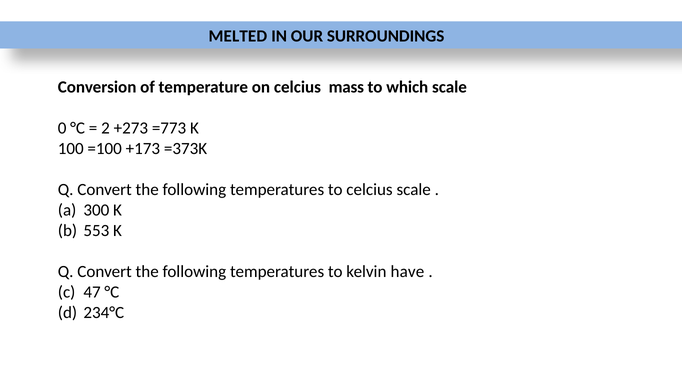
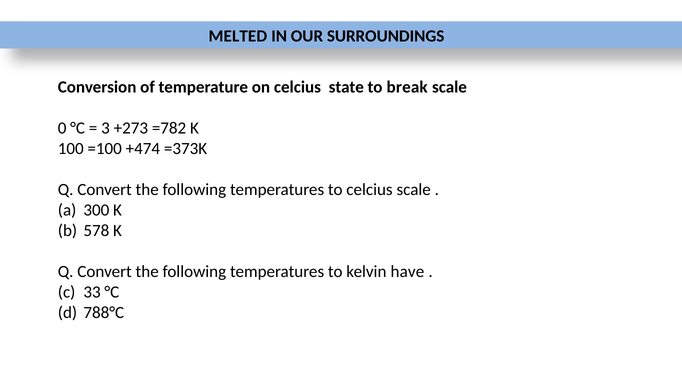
mass: mass -> state (346, 87)
which: which -> break (407, 87)
2: 2 -> 3 (106, 128)
=773: =773 -> =782 (169, 128)
+173: +173 -> +474 (143, 149)
553: 553 -> 578 (96, 230)
47: 47 -> 33 (92, 292)
234°C: 234°C -> 788°C (104, 312)
